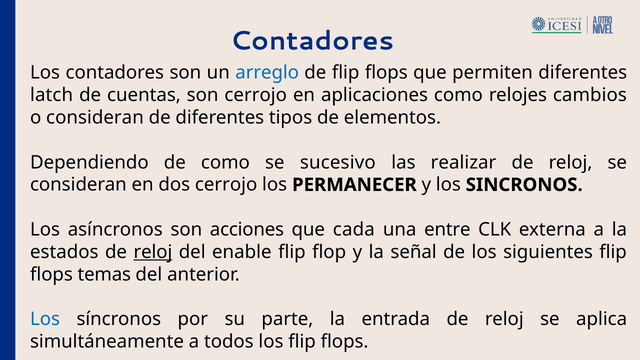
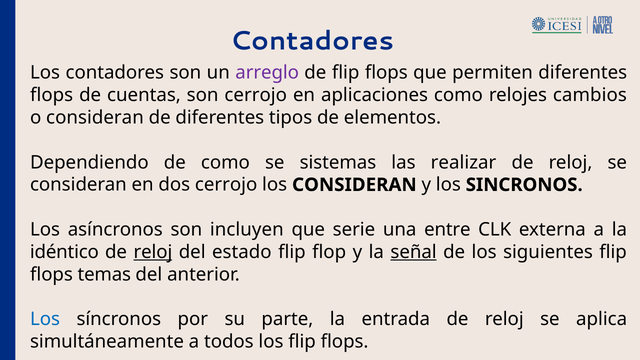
arreglo colour: blue -> purple (267, 73)
latch: latch -> flops (52, 95)
sucesivo: sucesivo -> sistemas (338, 162)
los PERMANECER: PERMANECER -> CONSIDERAN (354, 185)
acciones: acciones -> incluyen (247, 230)
cada: cada -> serie (354, 230)
estados: estados -> idéntico (64, 252)
enable: enable -> estado (242, 252)
señal underline: none -> present (414, 252)
